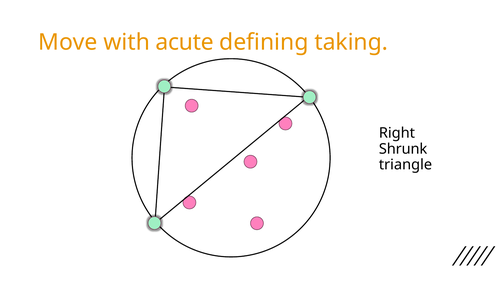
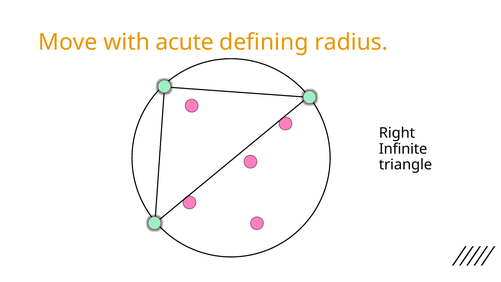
taking: taking -> radius (351, 42)
Shrunk: Shrunk -> Infinite (403, 149)
